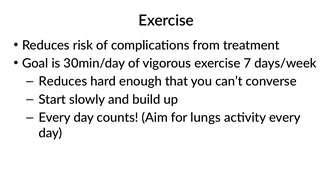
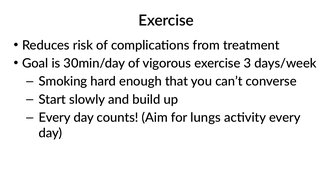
7: 7 -> 3 (247, 63)
Reduces: Reduces -> Smoking (63, 82)
